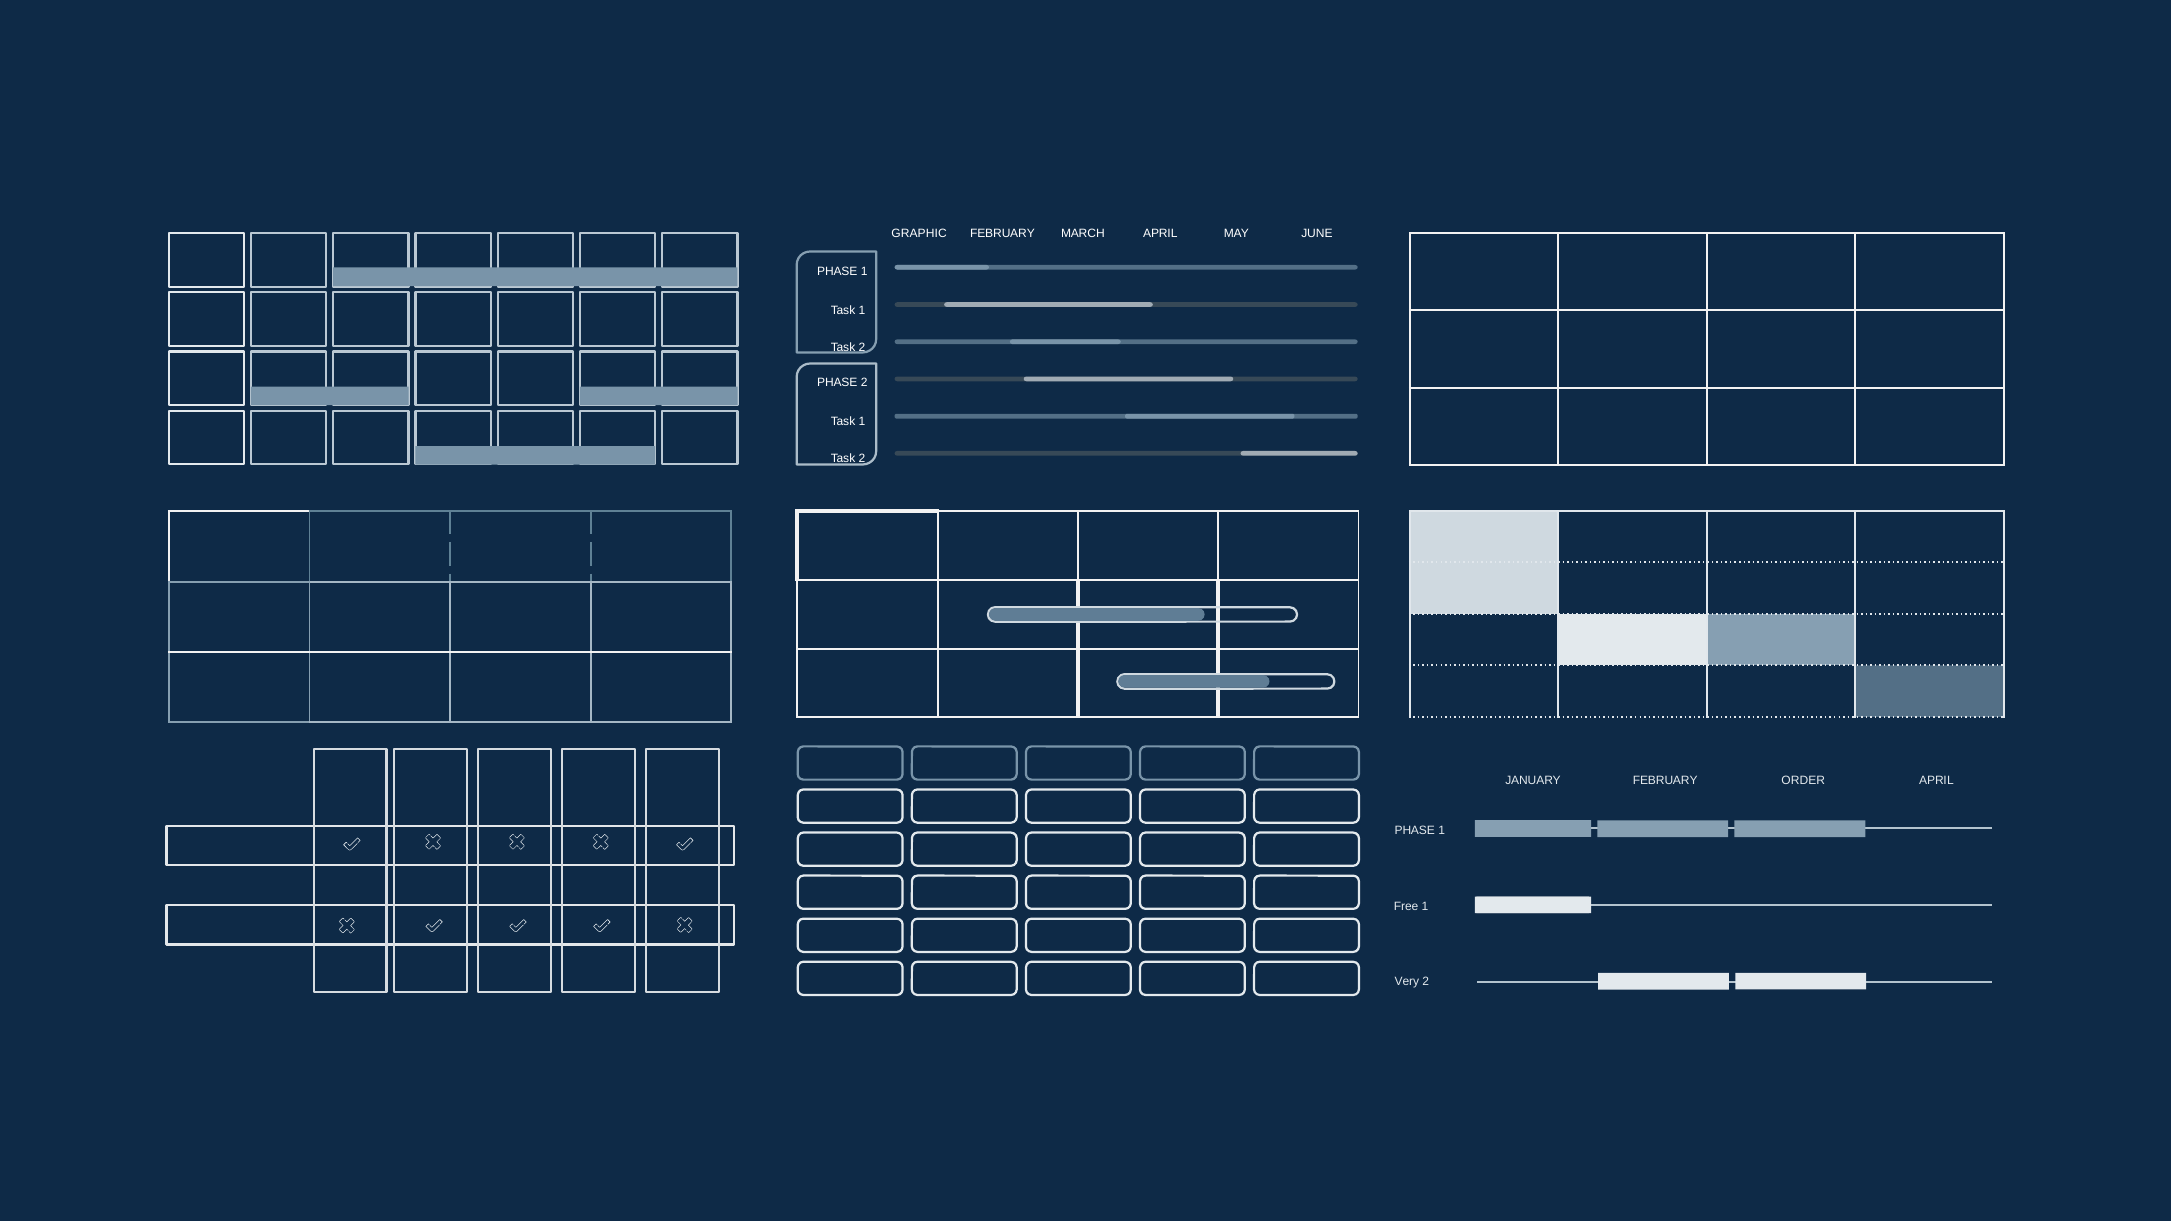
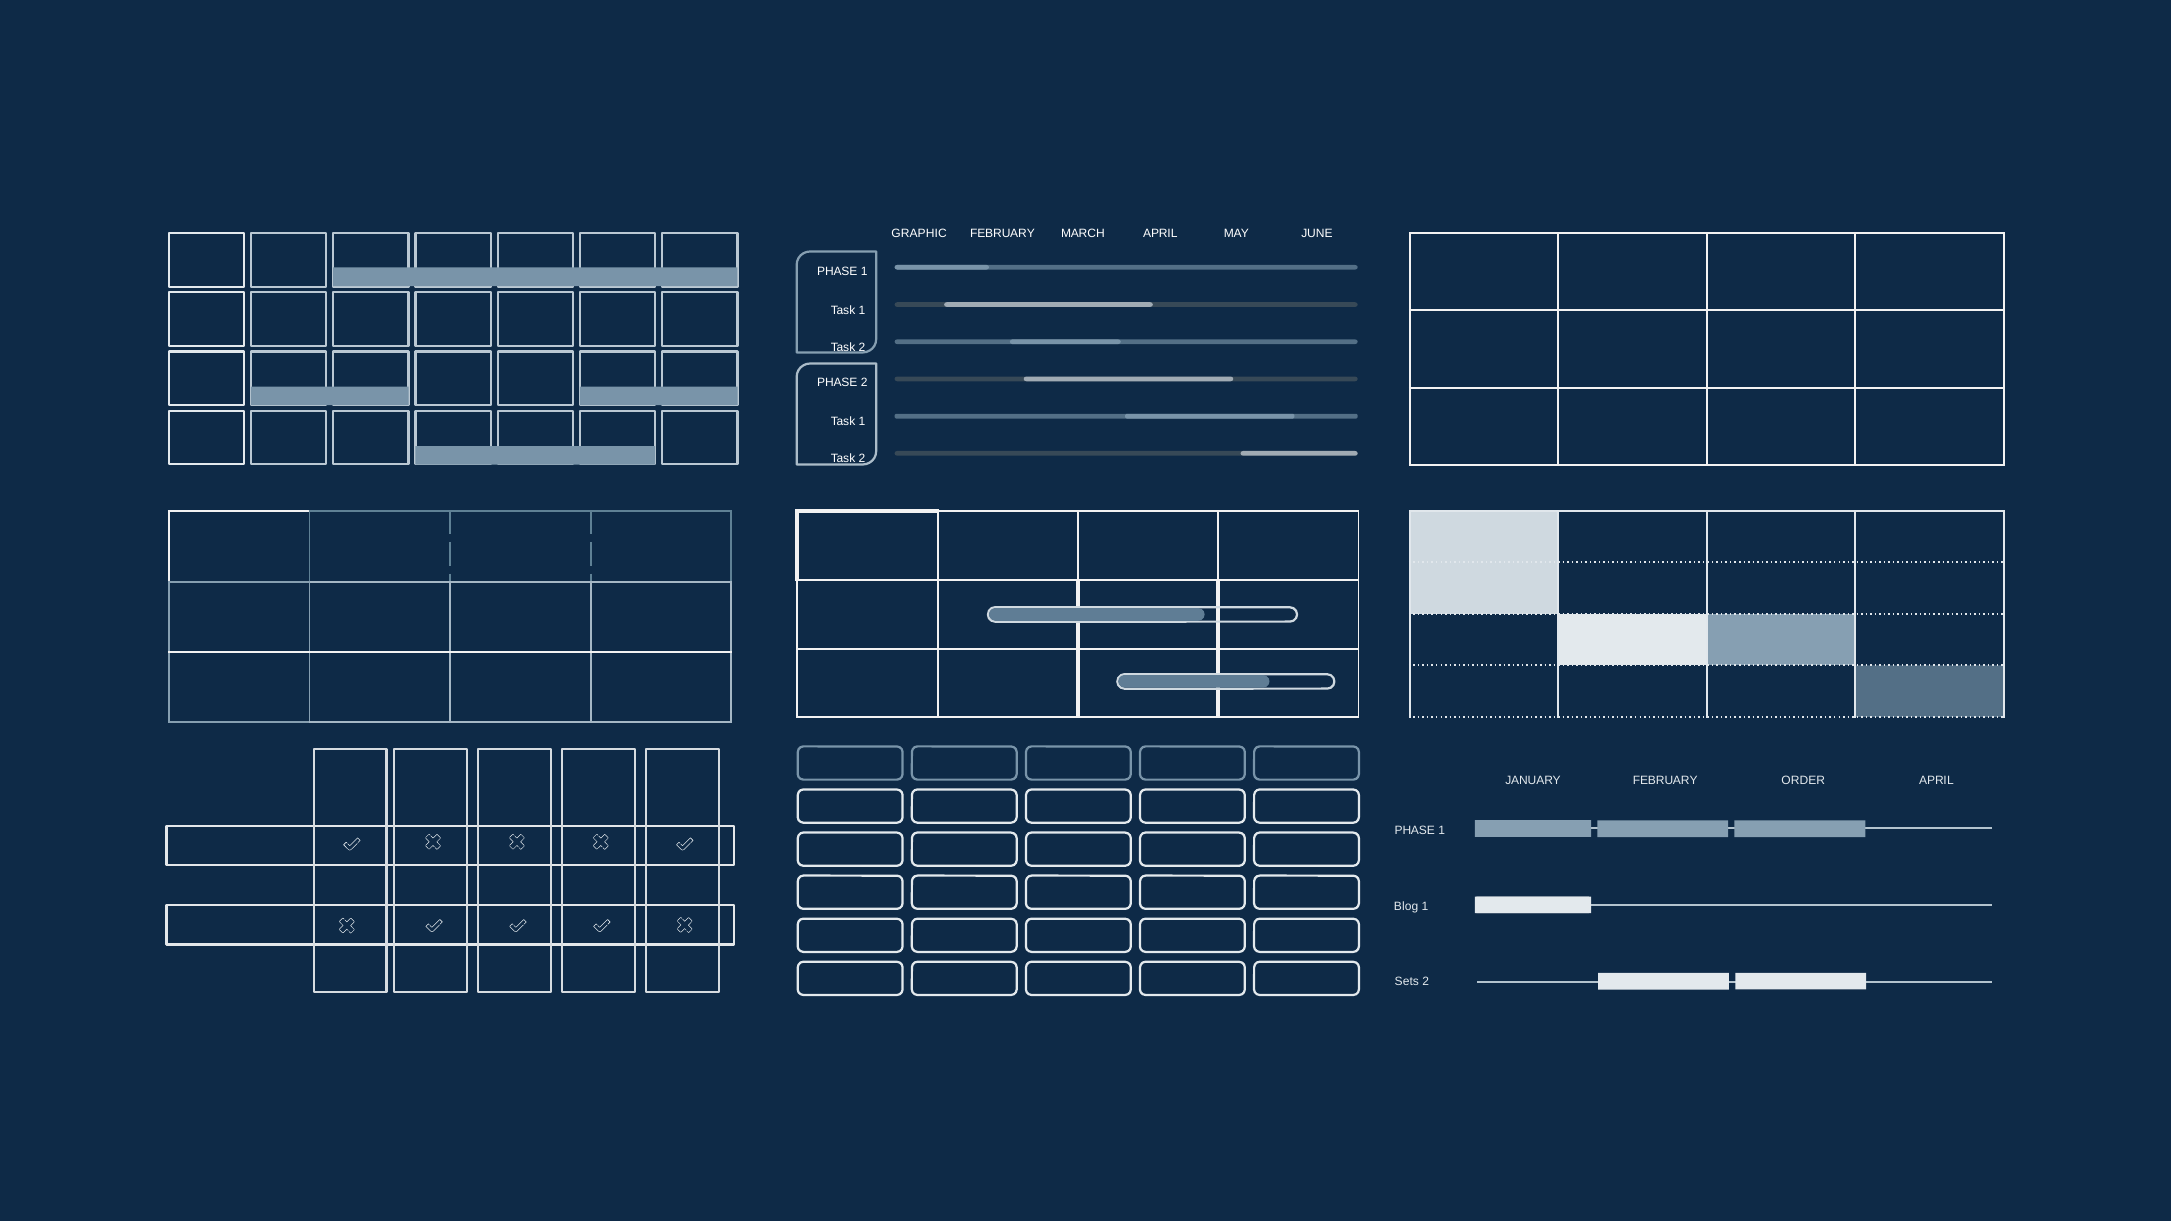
Free: Free -> Blog (1406, 907)
Very: Very -> Sets (1407, 982)
